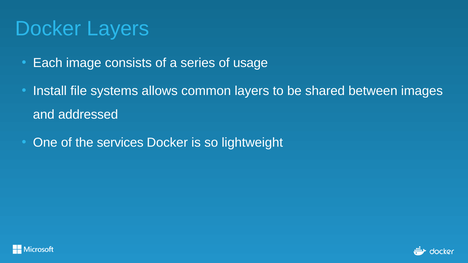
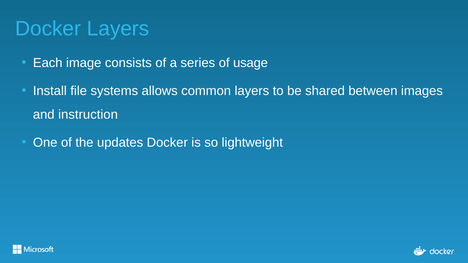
addressed: addressed -> instruction (88, 115)
services: services -> updates (120, 143)
